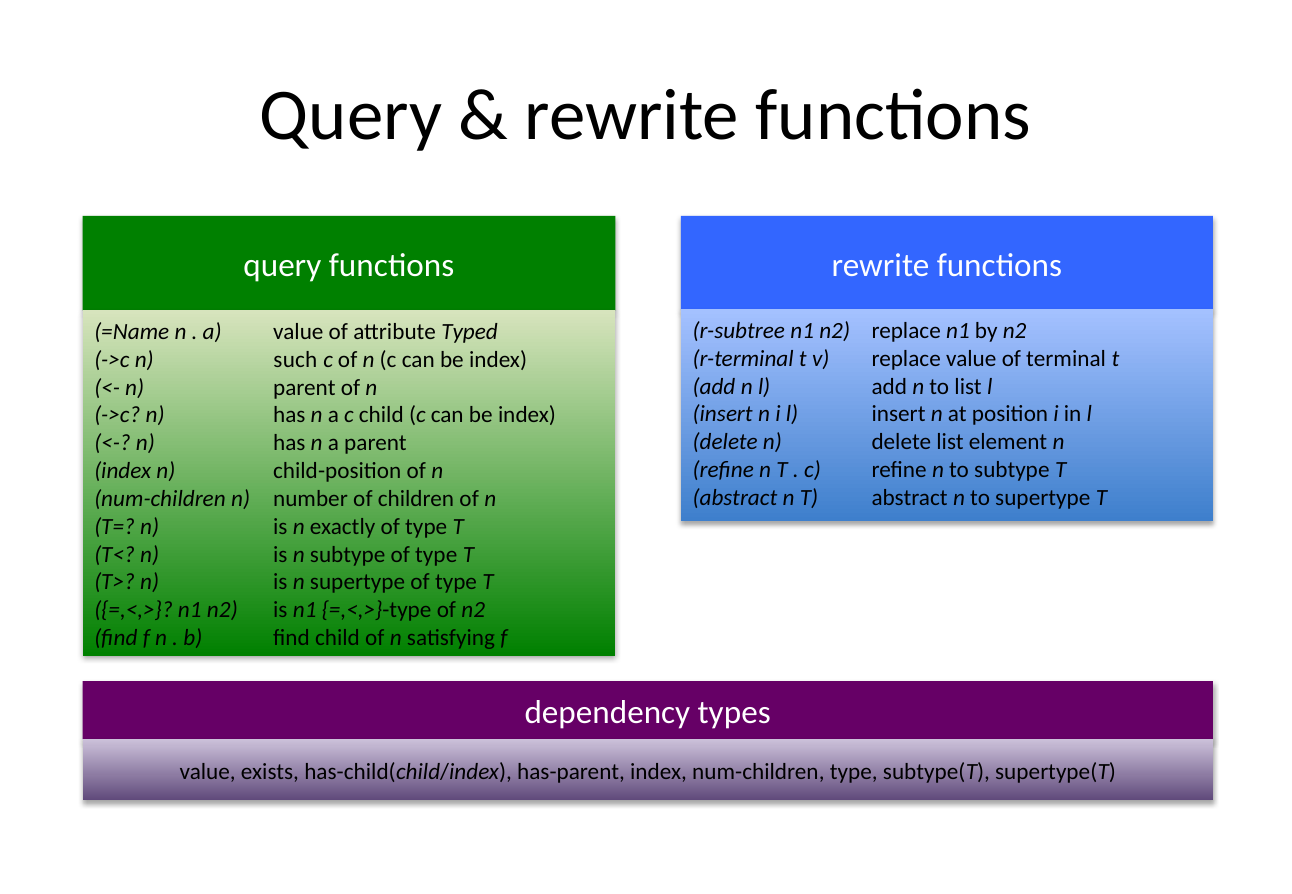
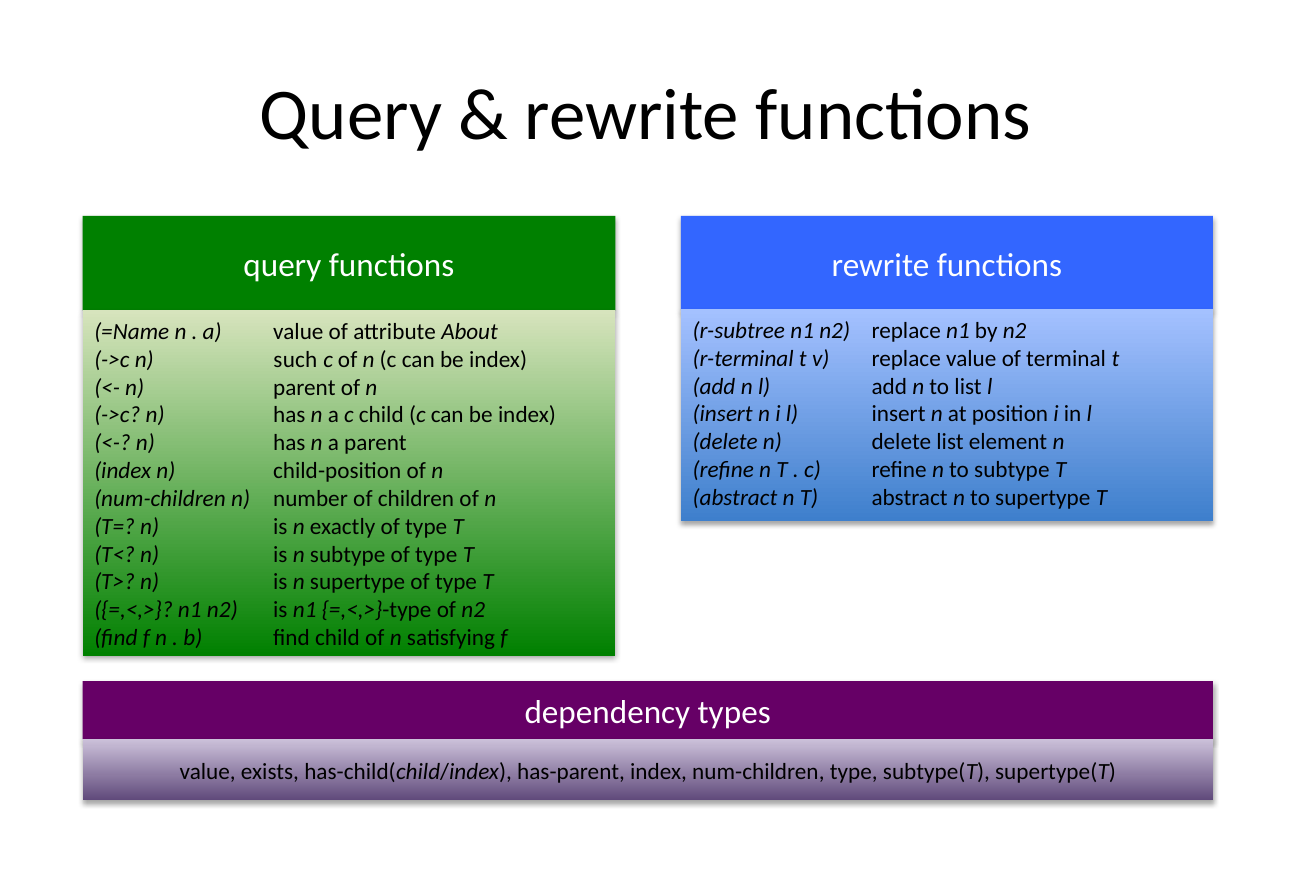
Typed: Typed -> About (470, 332)
